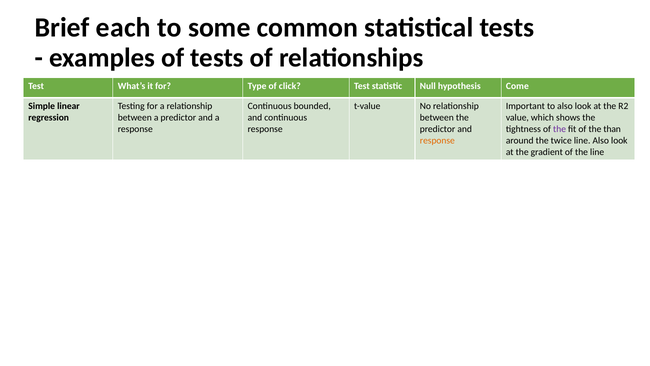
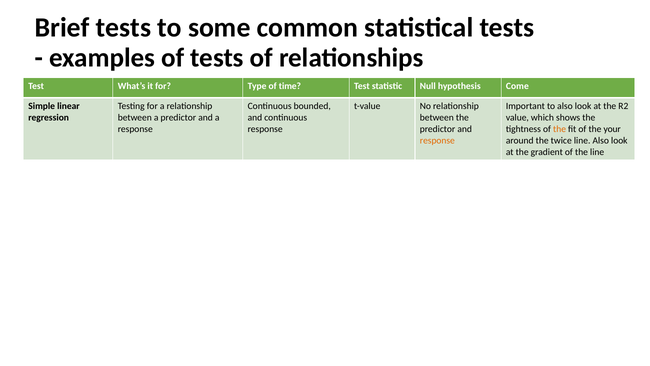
Brief each: each -> tests (123, 28)
click: click -> time (290, 86)
the colour: purple -> orange (560, 129)
the than: than -> your (612, 129)
